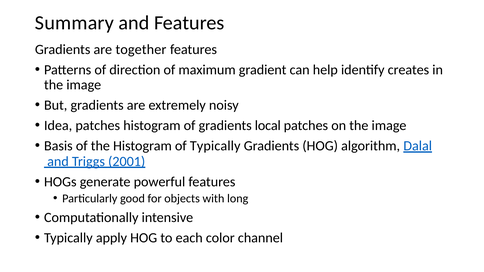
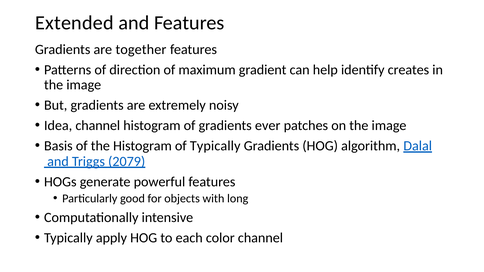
Summary: Summary -> Extended (74, 23)
Idea patches: patches -> channel (98, 126)
local: local -> ever (268, 126)
2001: 2001 -> 2079 (127, 162)
